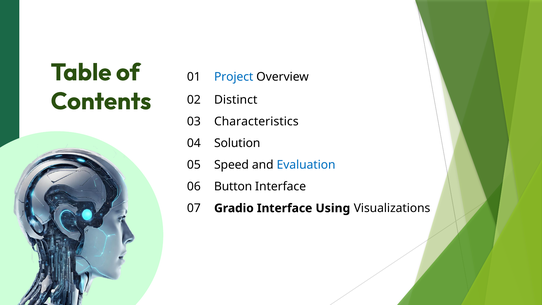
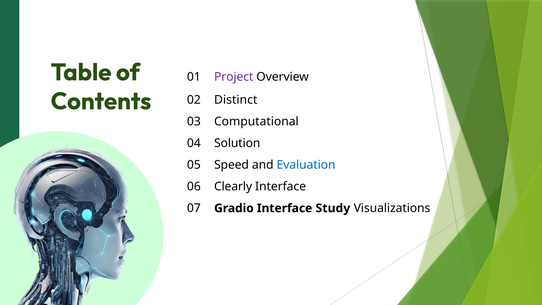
Project colour: blue -> purple (234, 77)
Characteristics: Characteristics -> Computational (256, 121)
Button: Button -> Clearly (233, 186)
Using: Using -> Study (333, 208)
